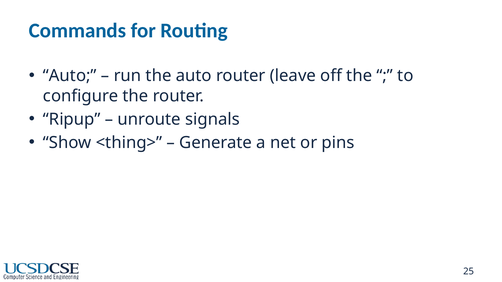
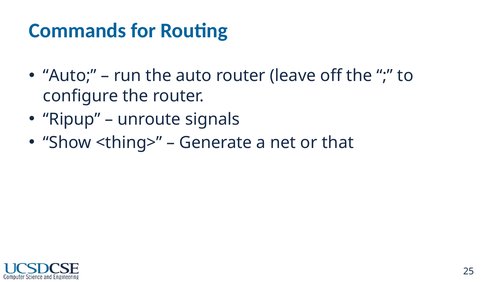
pins: pins -> that (338, 143)
